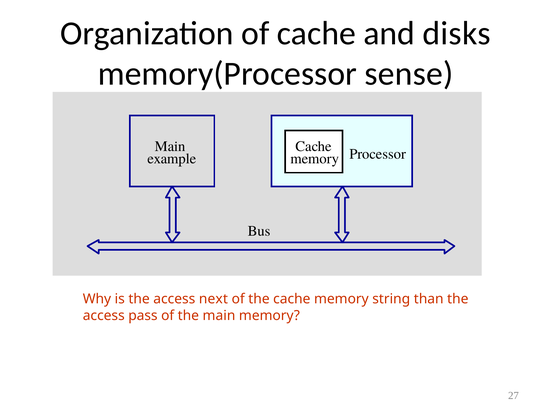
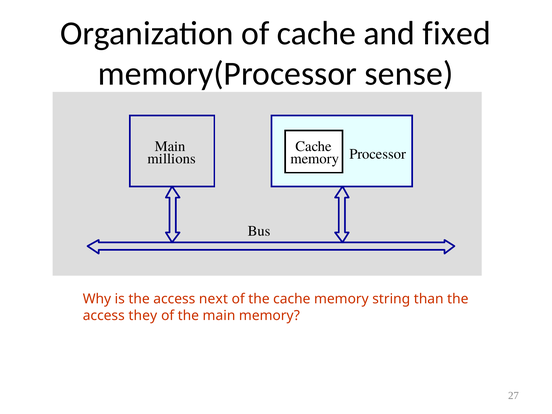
disks: disks -> fixed (457, 33)
example: example -> millions (172, 159)
pass: pass -> they (143, 316)
